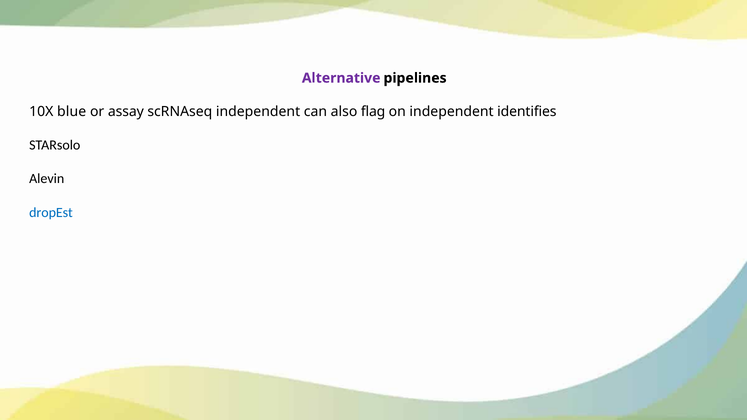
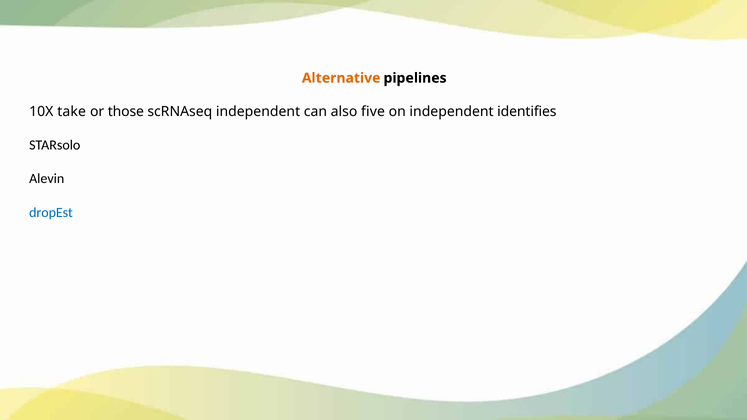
Alternative colour: purple -> orange (341, 78)
blue: blue -> take (72, 112)
assay: assay -> those (126, 112)
flag: flag -> five (373, 112)
